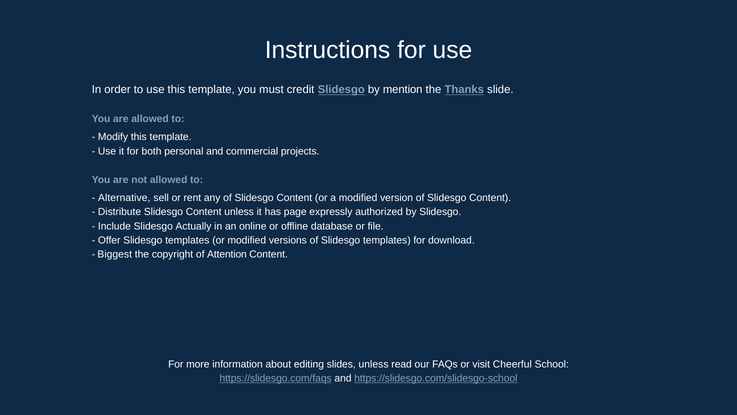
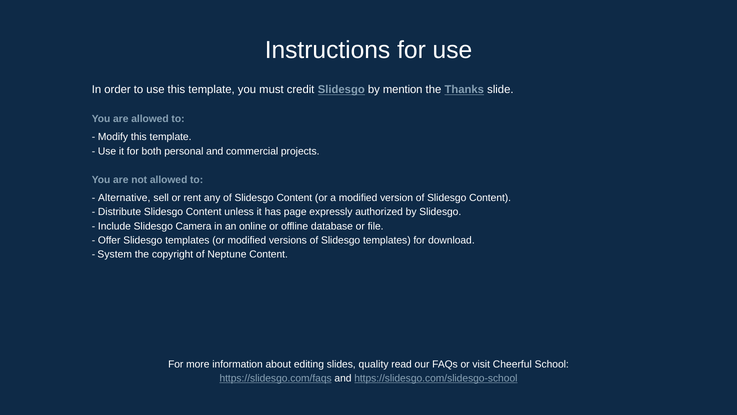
Actually: Actually -> Camera (194, 226)
Biggest: Biggest -> System (115, 254)
Attention: Attention -> Neptune (227, 254)
slides unless: unless -> quality (374, 364)
